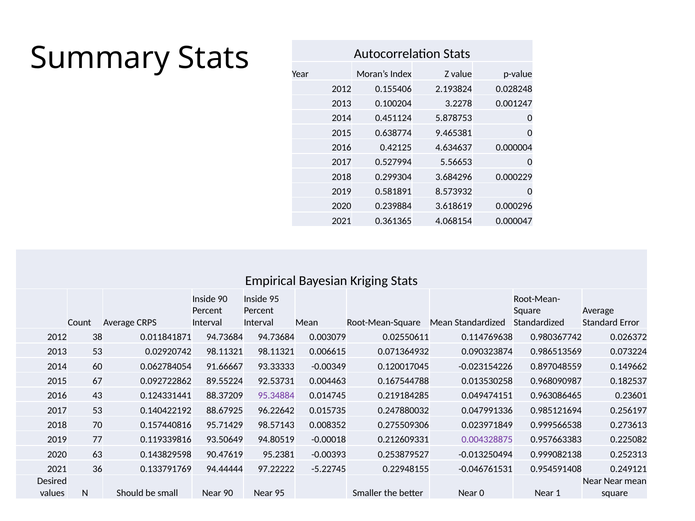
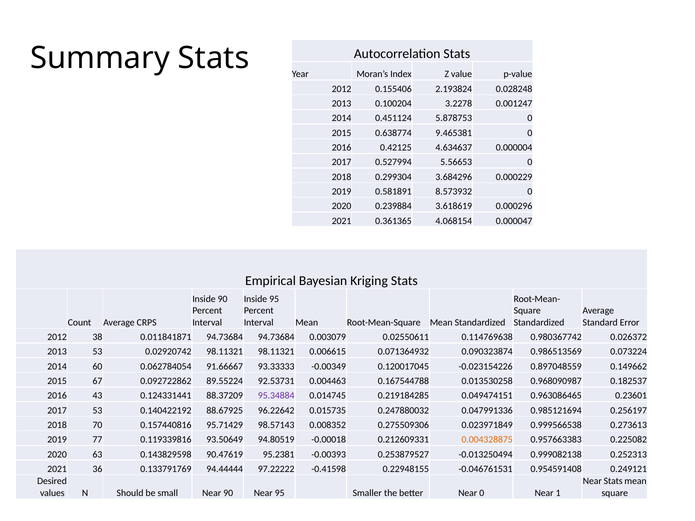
0.004328875 colour: purple -> orange (487, 440)
-5.22745: -5.22745 -> -0.41598 (329, 469)
Near Near: Near -> Stats (613, 482)
